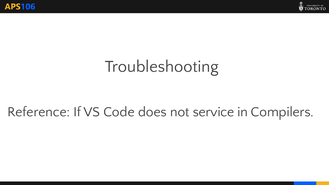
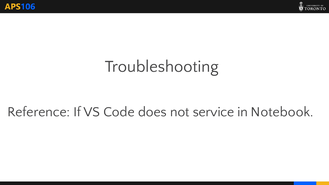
Compilers: Compilers -> Notebook (282, 112)
